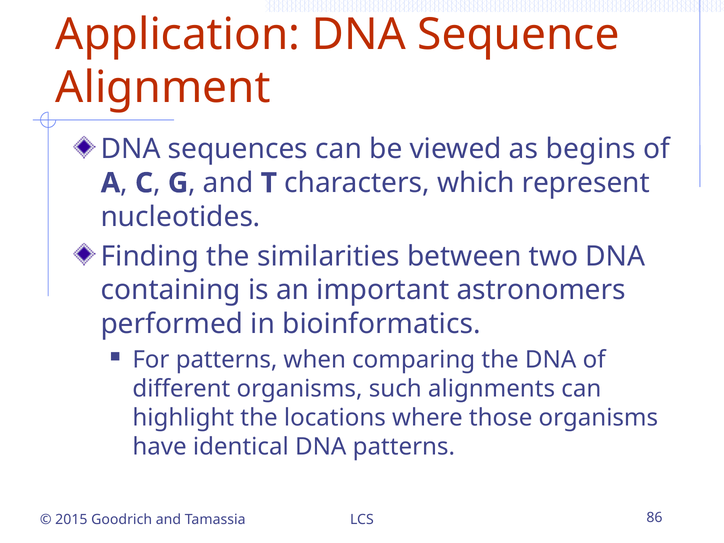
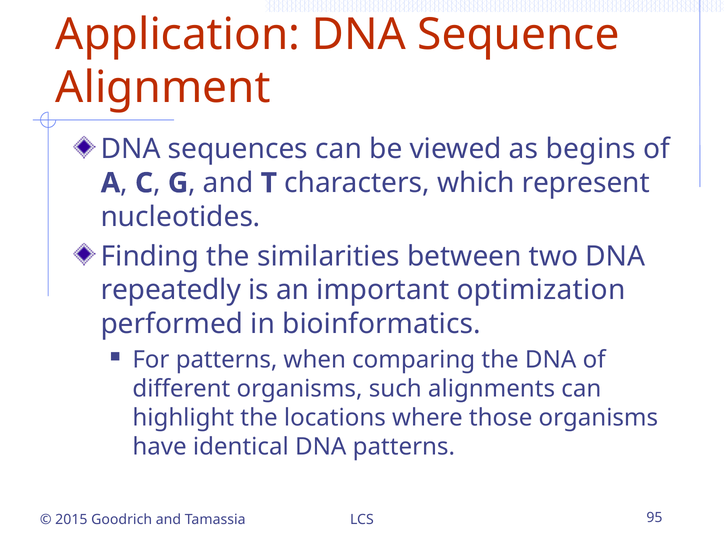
containing: containing -> repeatedly (171, 290)
astronomers: astronomers -> optimization (541, 290)
86: 86 -> 95 (654, 518)
